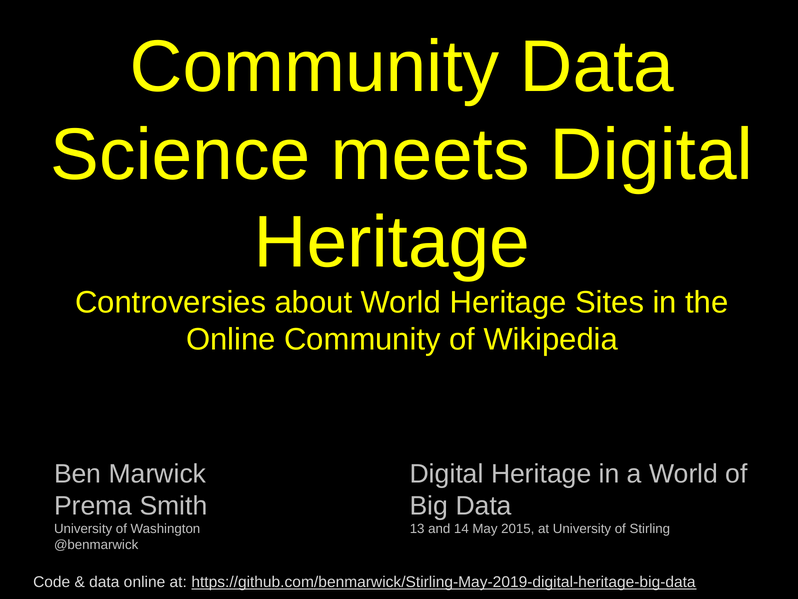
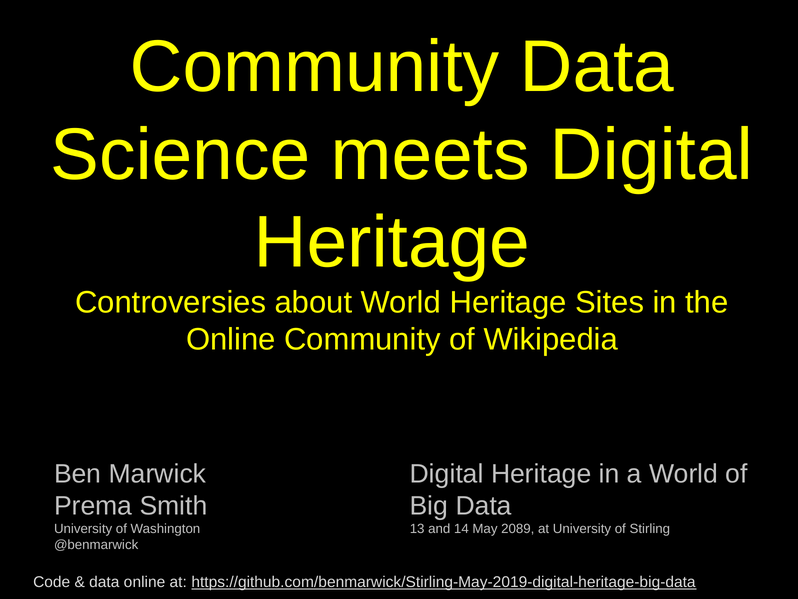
2015: 2015 -> 2089 (518, 528)
